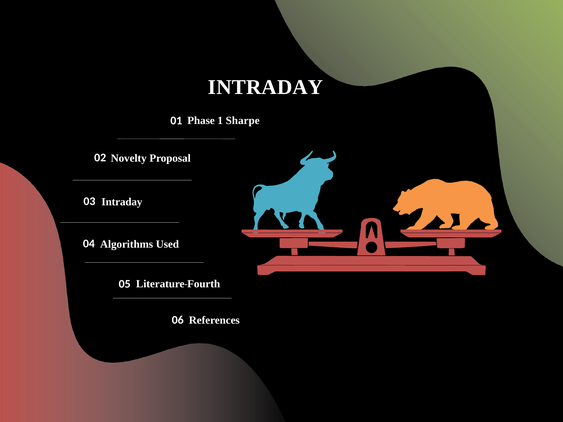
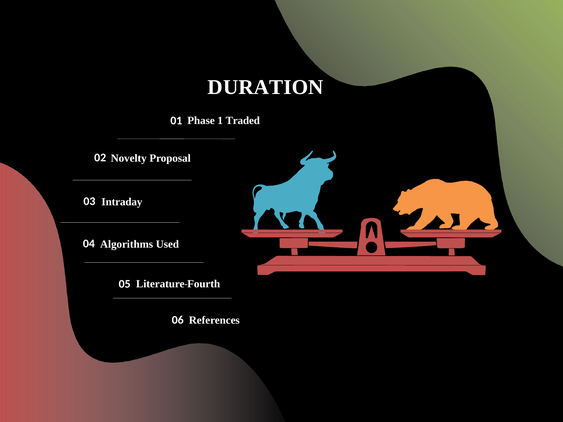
INTRADAY: INTRADAY -> DURATION (266, 87)
Sharpe: Sharpe -> Traded (243, 121)
